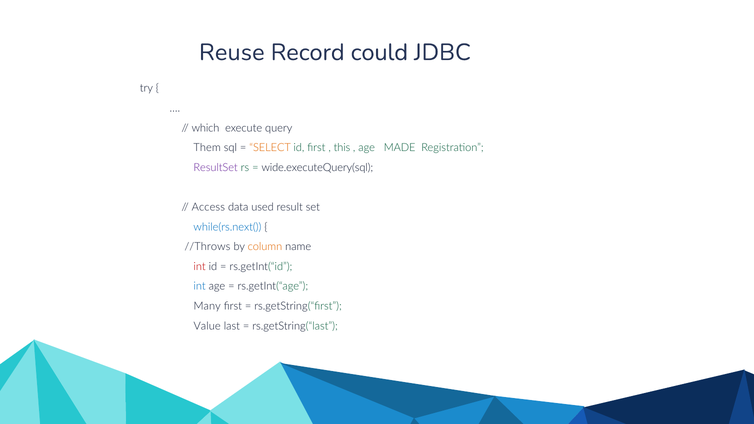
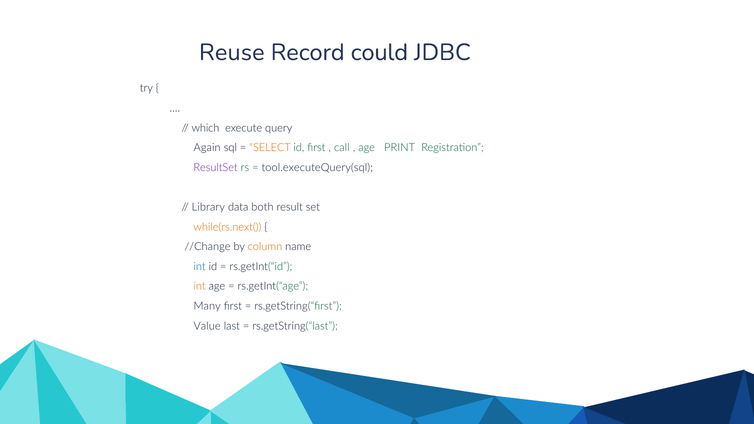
Them: Them -> Again (207, 148)
this: this -> call (342, 148)
MADE: MADE -> PRINT (400, 148)
wide.executeQuery(sql: wide.executeQuery(sql -> tool.executeQuery(sql (317, 168)
Access: Access -> Library (208, 207)
used: used -> both (262, 207)
while(rs.next( colour: blue -> orange (227, 227)
//Throws: //Throws -> //Change (208, 247)
int colour: red -> blue (200, 267)
int colour: blue -> orange (200, 286)
